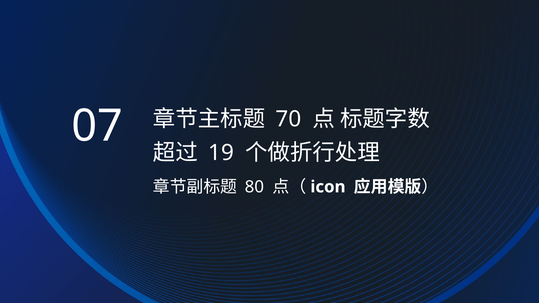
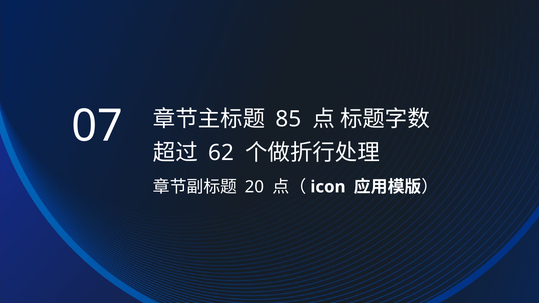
70: 70 -> 85 (289, 119)
19: 19 -> 62 (221, 153)
80: 80 -> 20 (255, 187)
